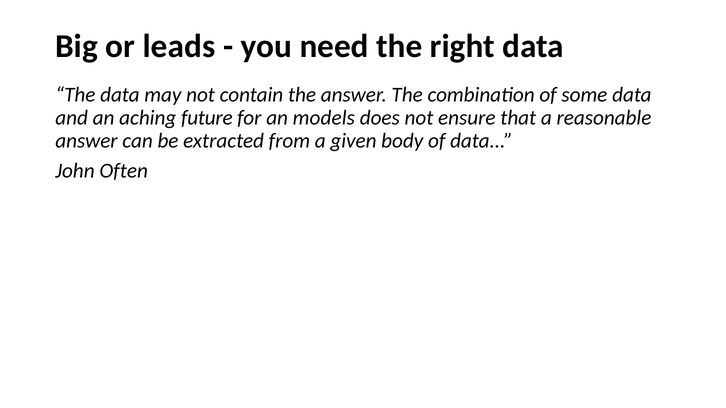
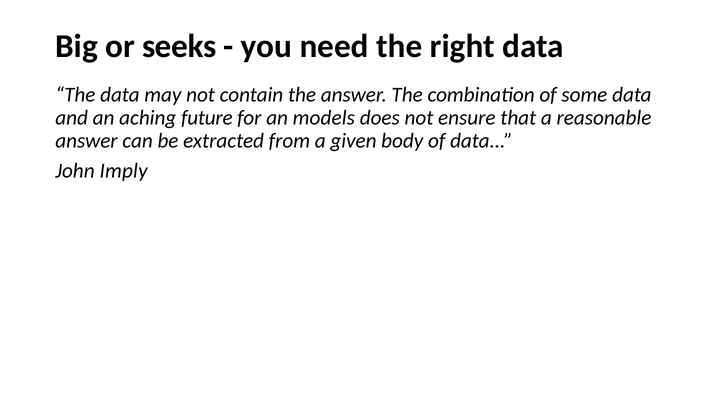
leads: leads -> seeks (179, 46)
Often: Often -> Imply (124, 171)
